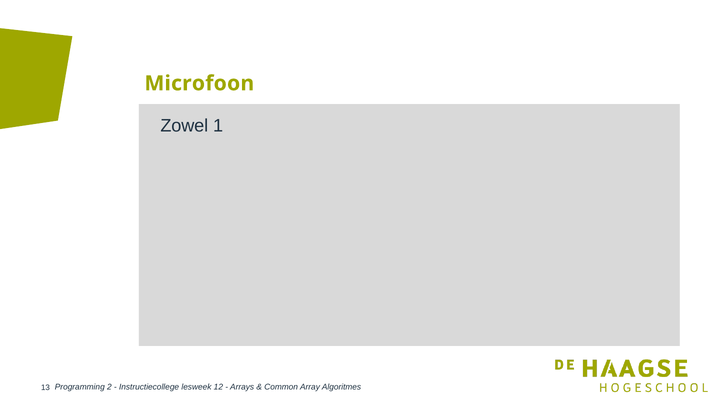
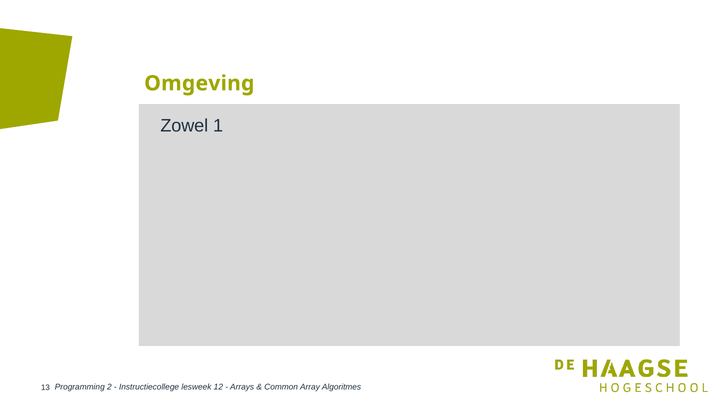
Microfoon: Microfoon -> Omgeving (199, 83)
